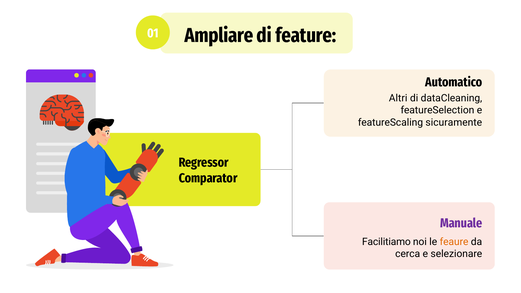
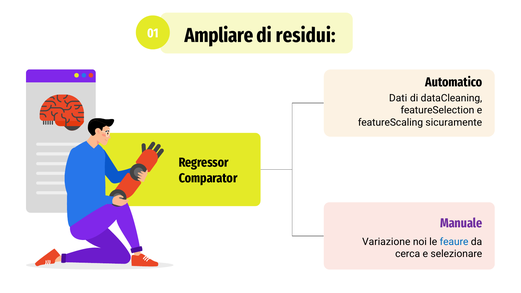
feature: feature -> residui (306, 35)
Altri: Altri -> Dati (398, 98)
Facilitiamo: Facilitiamo -> Variazione (386, 242)
feaure colour: orange -> blue (454, 242)
